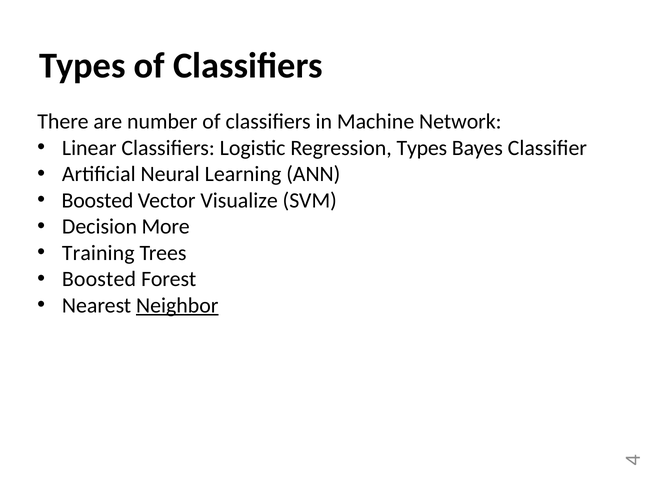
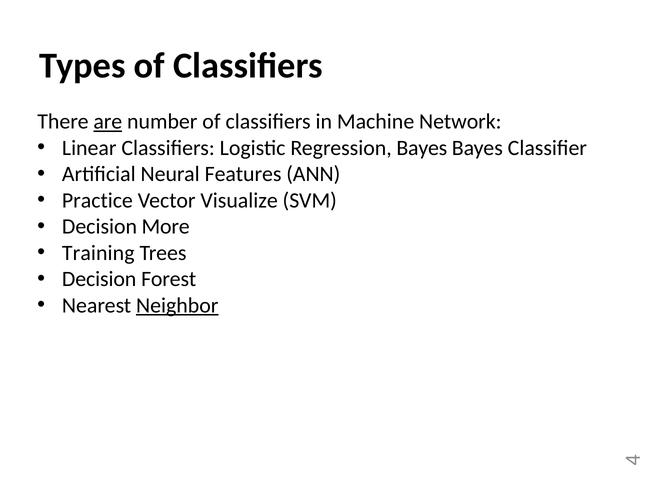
are underline: none -> present (108, 122)
Regression Types: Types -> Bayes (422, 148)
Learning: Learning -> Features (243, 174)
Boosted: Boosted -> Practice (97, 200)
Boosted: Boosted -> Decision (99, 279)
